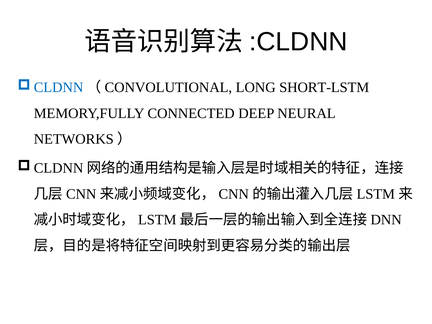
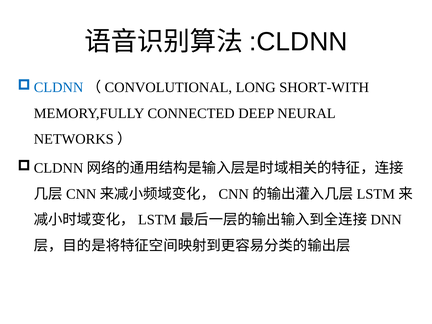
SHORT-LSTM: SHORT-LSTM -> SHORT-WITH (324, 87)
